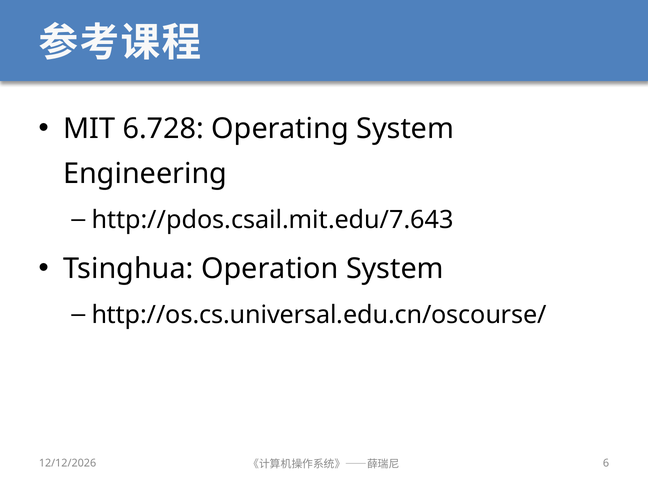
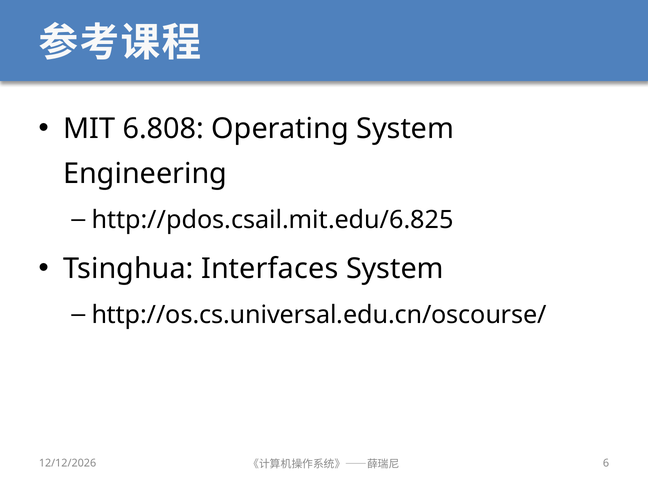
6.728: 6.728 -> 6.808 (163, 129)
http://pdos.csail.mit.edu/7.643: http://pdos.csail.mit.edu/7.643 -> http://pdos.csail.mit.edu/6.825 (273, 220)
Operation: Operation -> Interfaces (270, 269)
